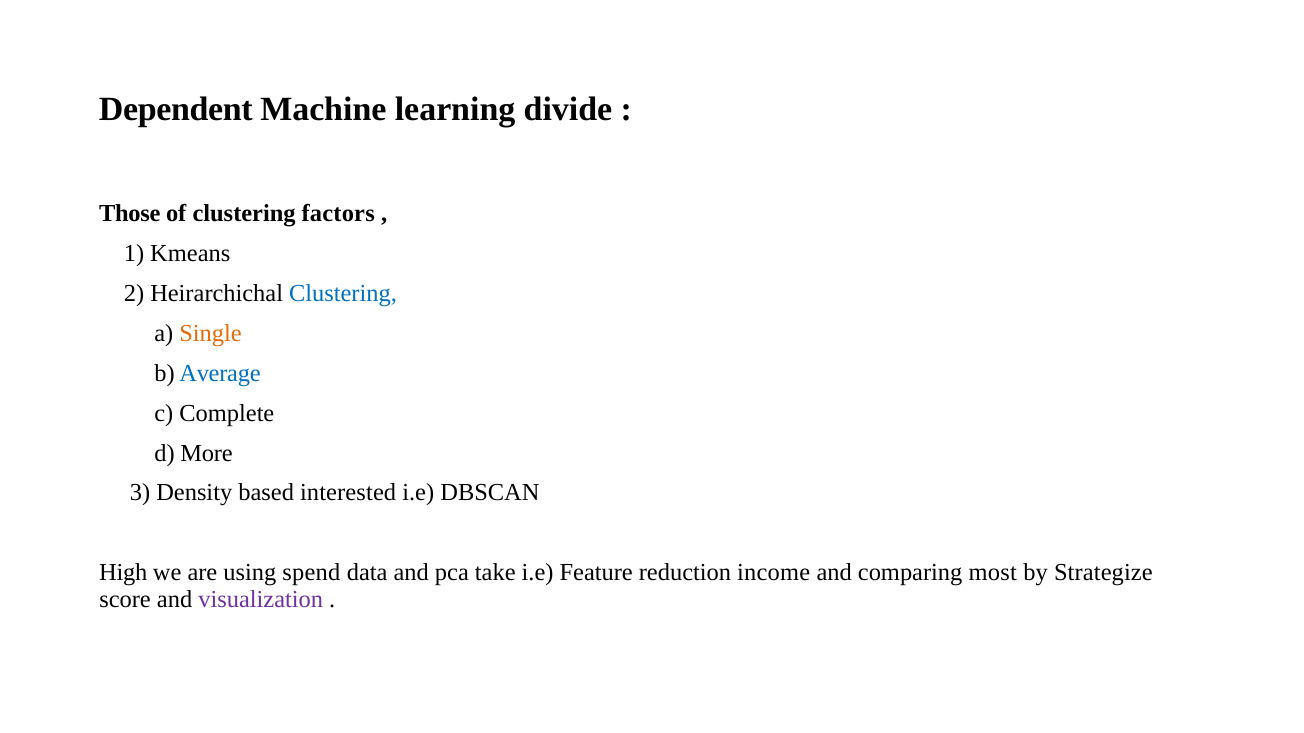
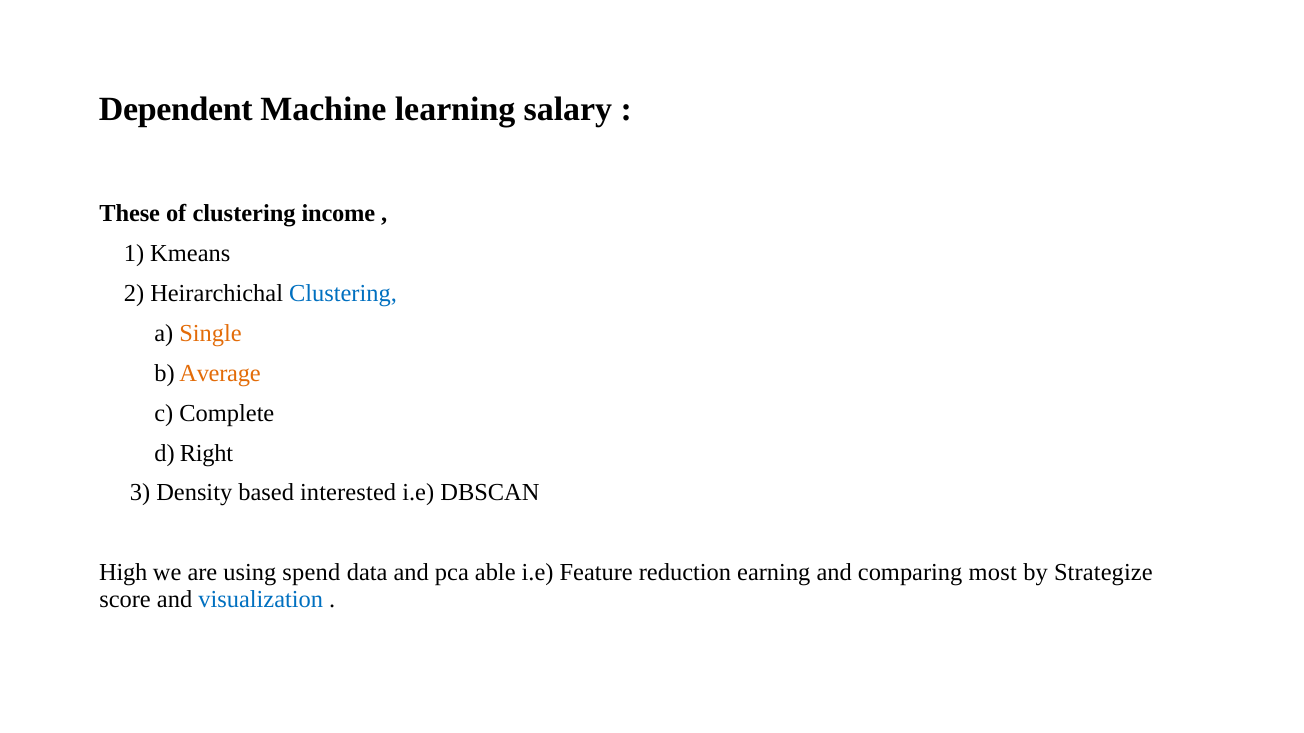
divide: divide -> salary (568, 110)
Those: Those -> These (130, 213)
factors: factors -> income (338, 213)
Average colour: blue -> orange (220, 373)
More: More -> Right (207, 453)
take: take -> able (495, 573)
income: income -> earning (774, 573)
visualization colour: purple -> blue (261, 600)
